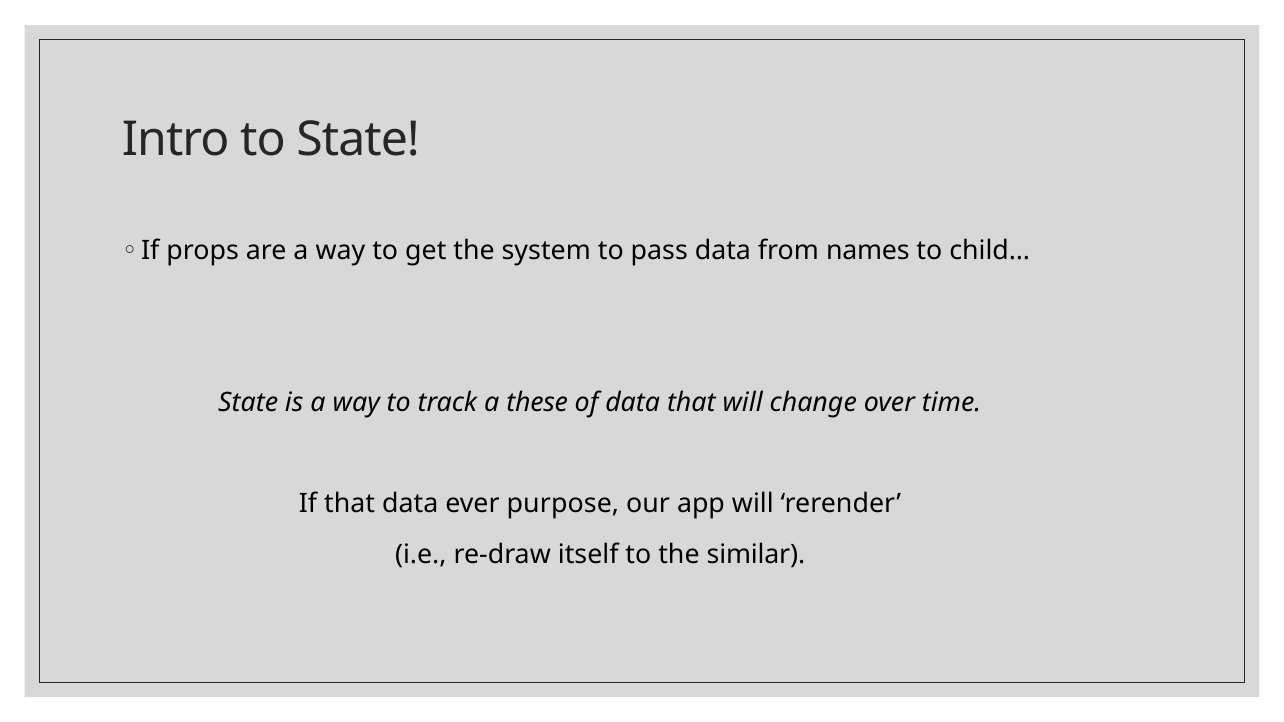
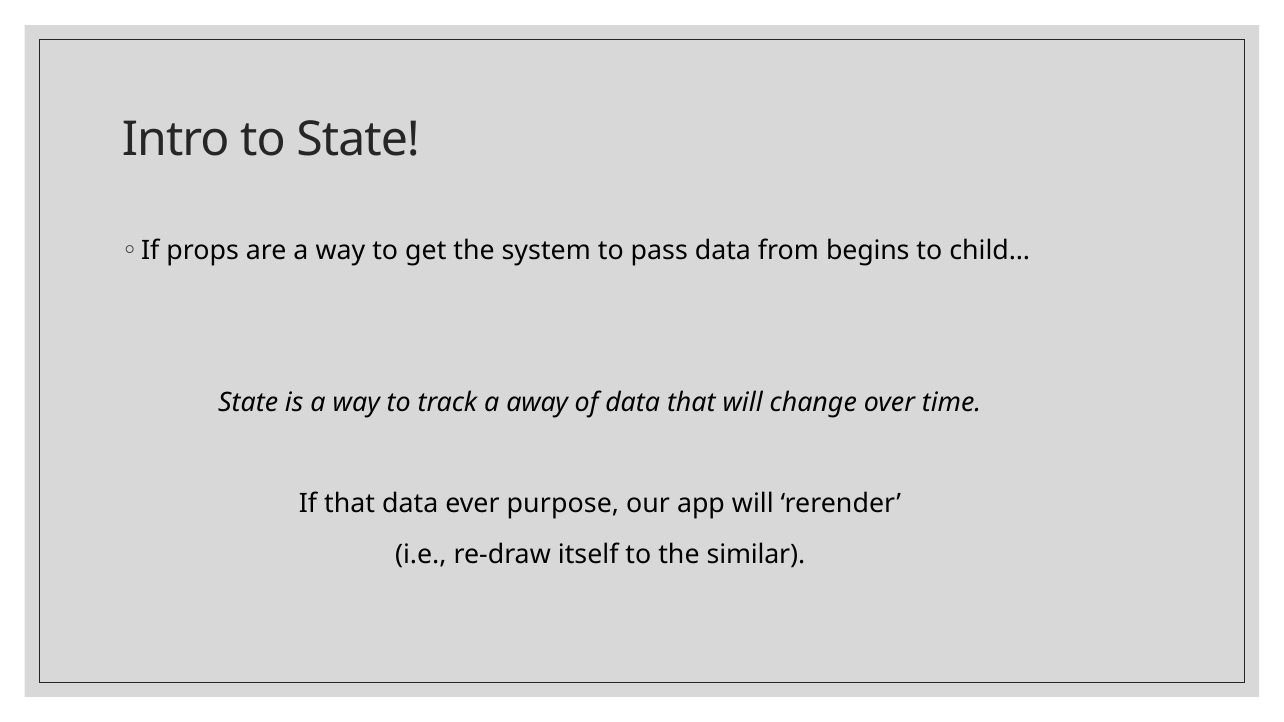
names: names -> begins (868, 251)
these: these -> away (537, 403)
